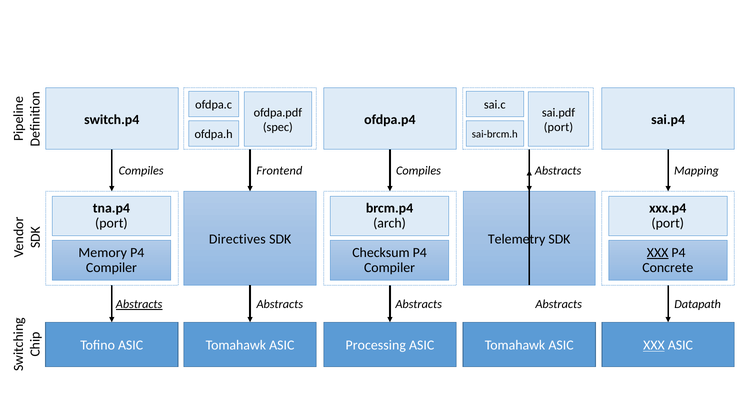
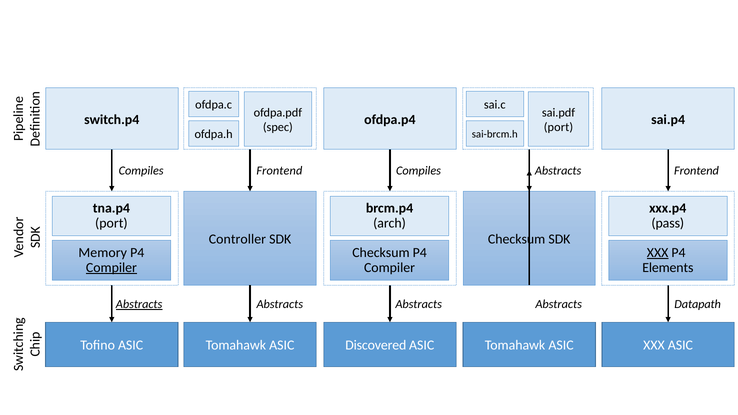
Compiles Mapping: Mapping -> Frontend (696, 171)
port: port -> pass (668, 223)
Directives: Directives -> Controller (237, 239)
Telemetry: Telemetry -> Checksum (517, 239)
Compiler underline: none -> present (111, 268)
Concrete: Concrete -> Elements (668, 268)
Processing: Processing -> Discovered (376, 345)
XXX underline: present -> none (654, 345)
